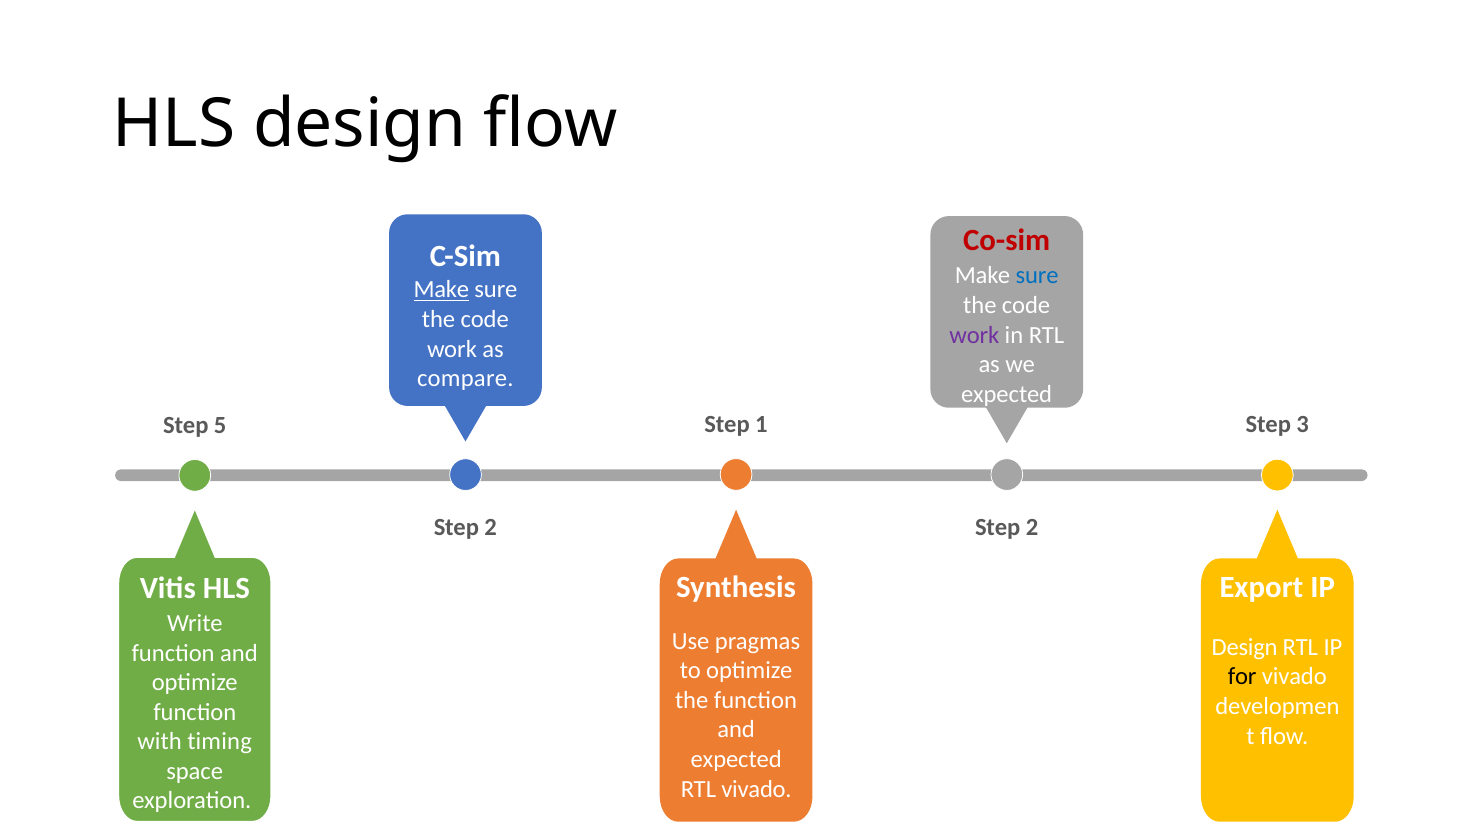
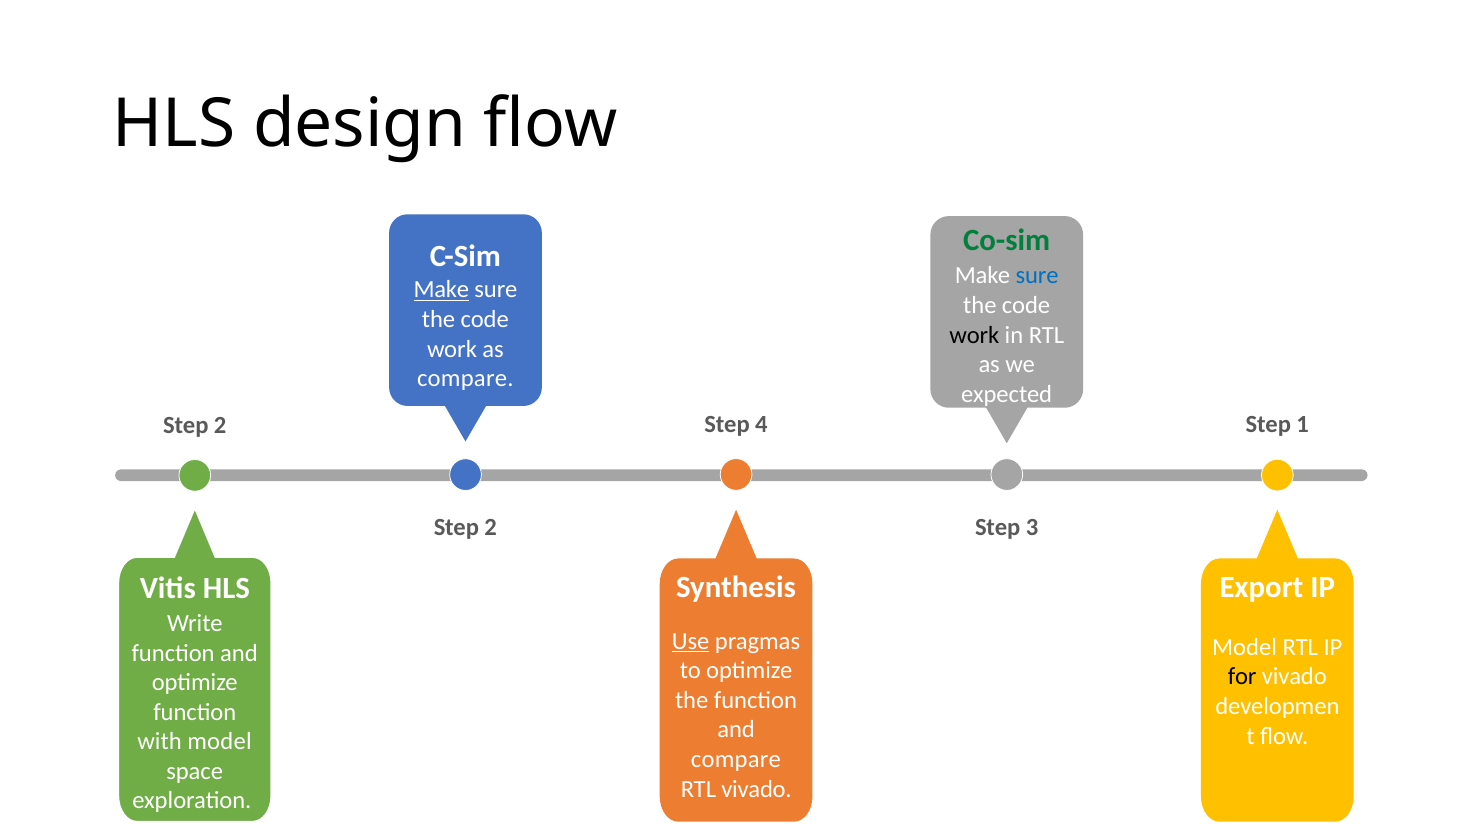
Co-sim colour: red -> green (1007, 240)
work colour: purple -> black (974, 335)
1: 1 -> 4 (761, 424)
3: 3 -> 1 (1303, 424)
5: 5 -> 2 (220, 425)
2: 2 -> 3 (1032, 527)
Use underline: none -> present (691, 641)
Design: Design -> Model (1245, 647)
with timing: timing -> model (220, 741)
expected: expected -> compare (736, 759)
